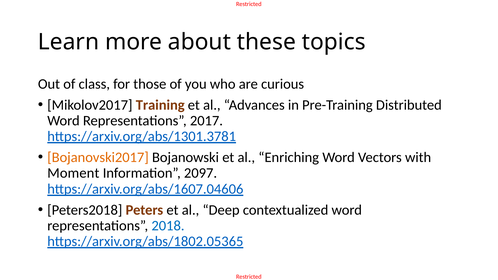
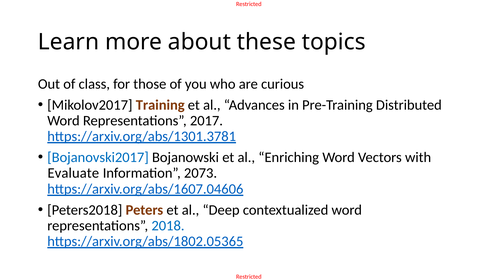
Bojanovski2017 colour: orange -> blue (98, 158)
Moment: Moment -> Evaluate (73, 173)
2097: 2097 -> 2073 (201, 173)
